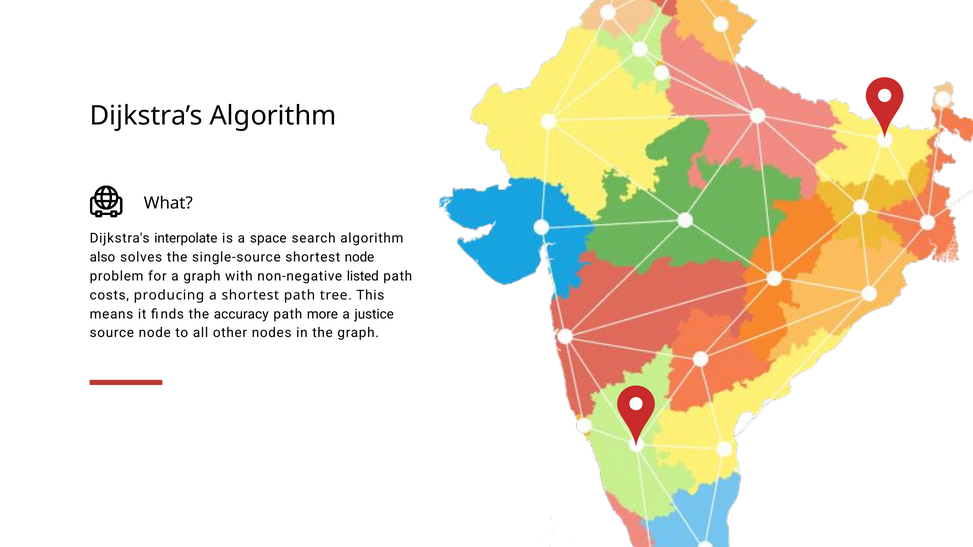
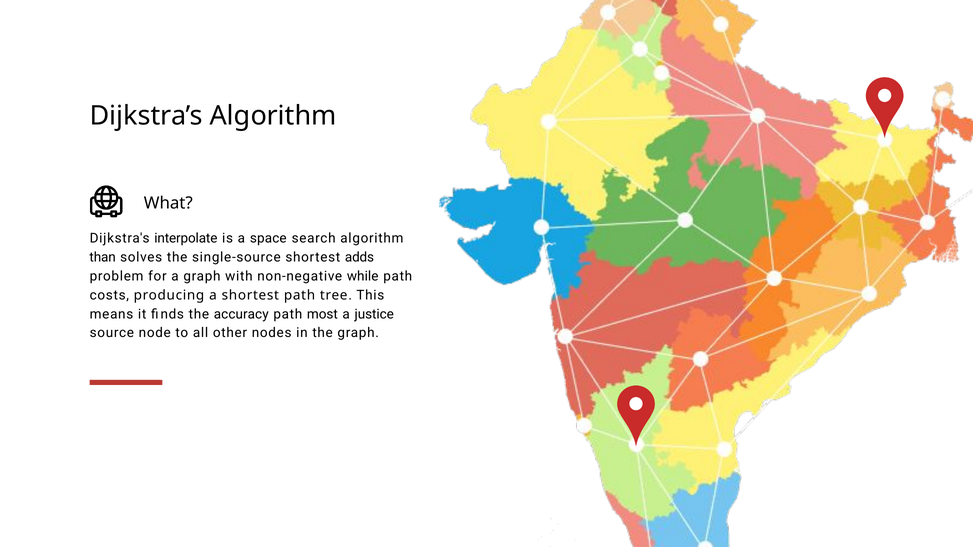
also: also -> than (103, 257)
shortest node: node -> adds (359, 257)
listed: listed -> while (363, 276)
more: more -> most (322, 314)
